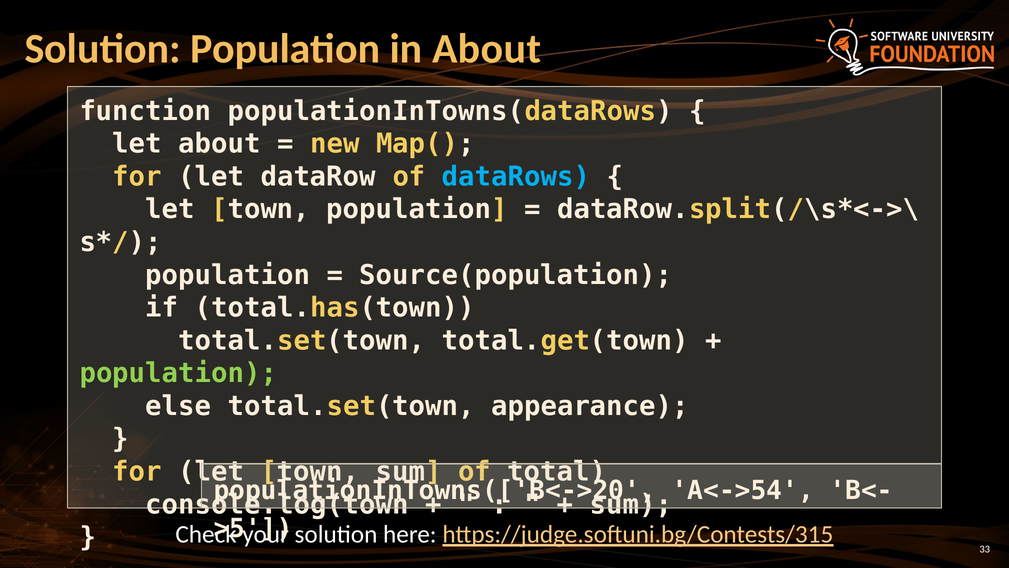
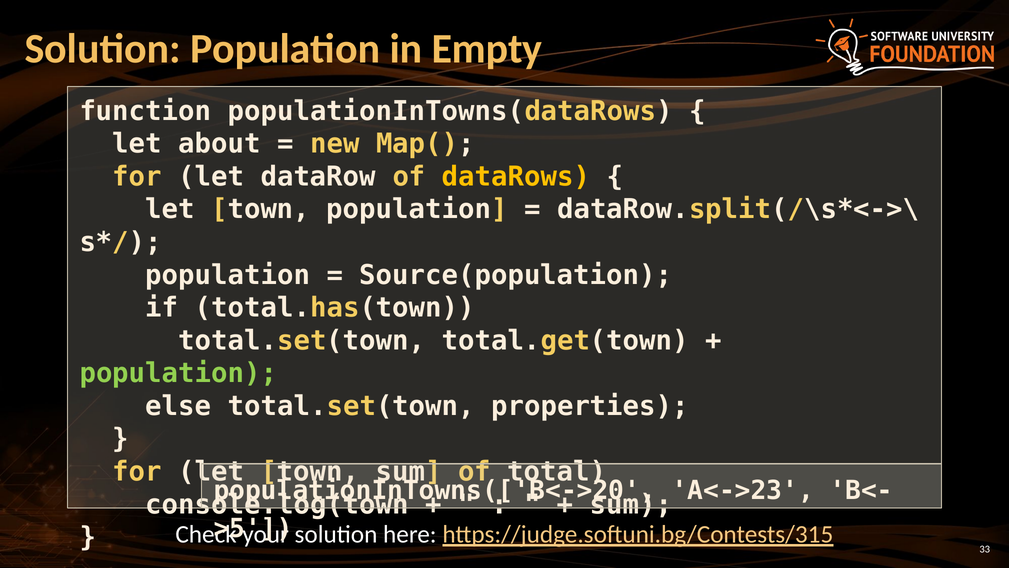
in About: About -> Empty (487, 49)
dataRows colour: light blue -> yellow (516, 176)
appearance: appearance -> properties (590, 406)
A<->54: A<->54 -> A<->23 (743, 490)
